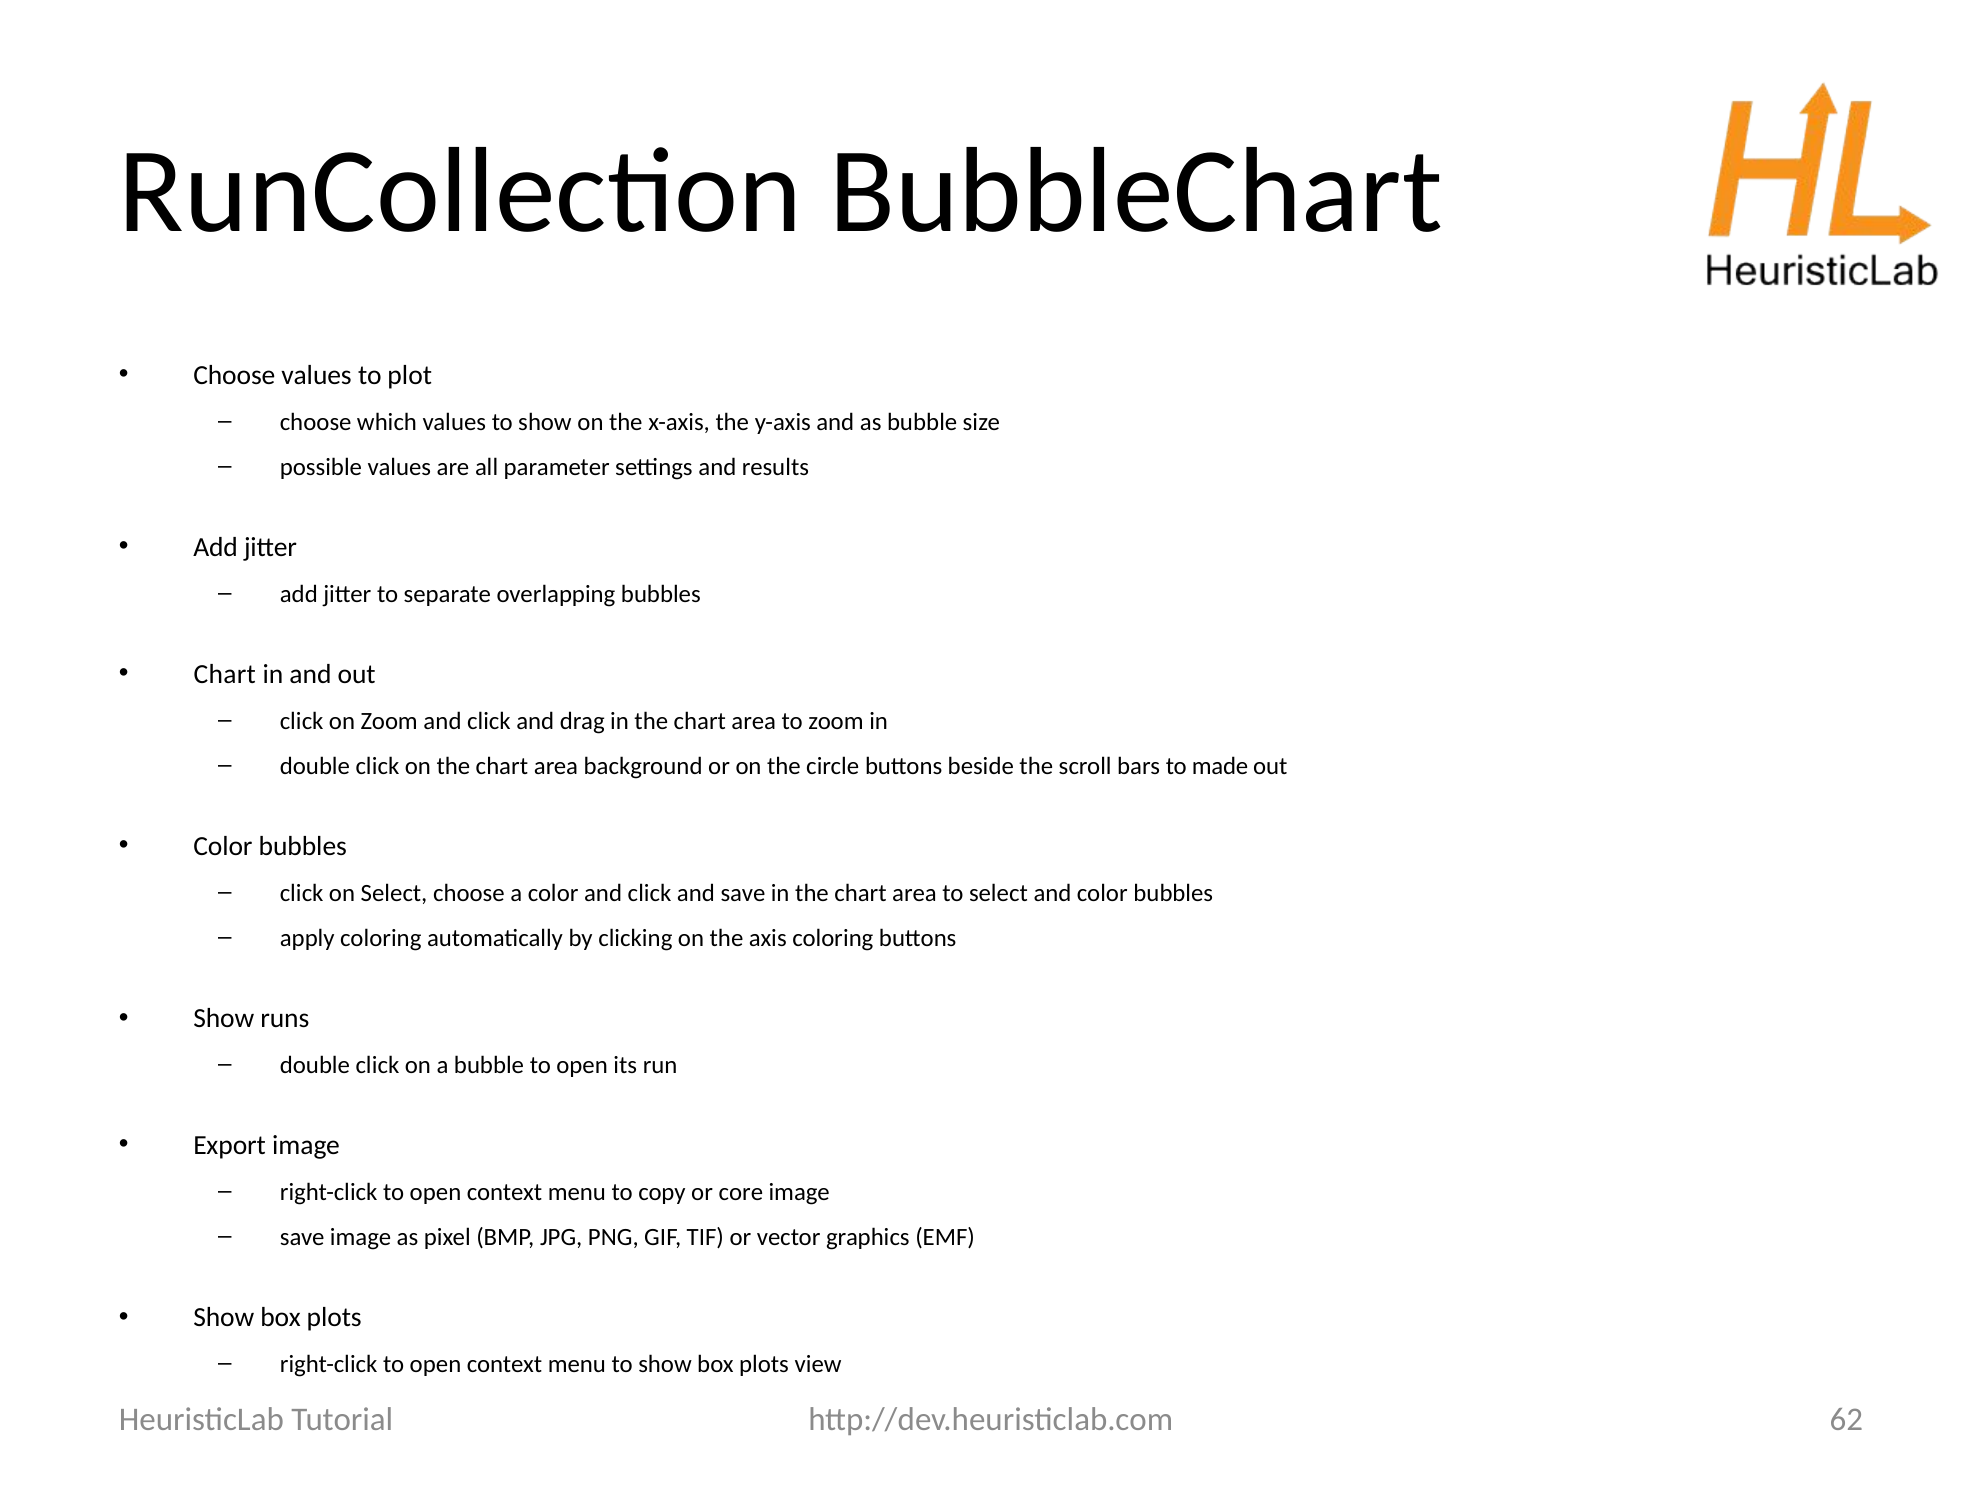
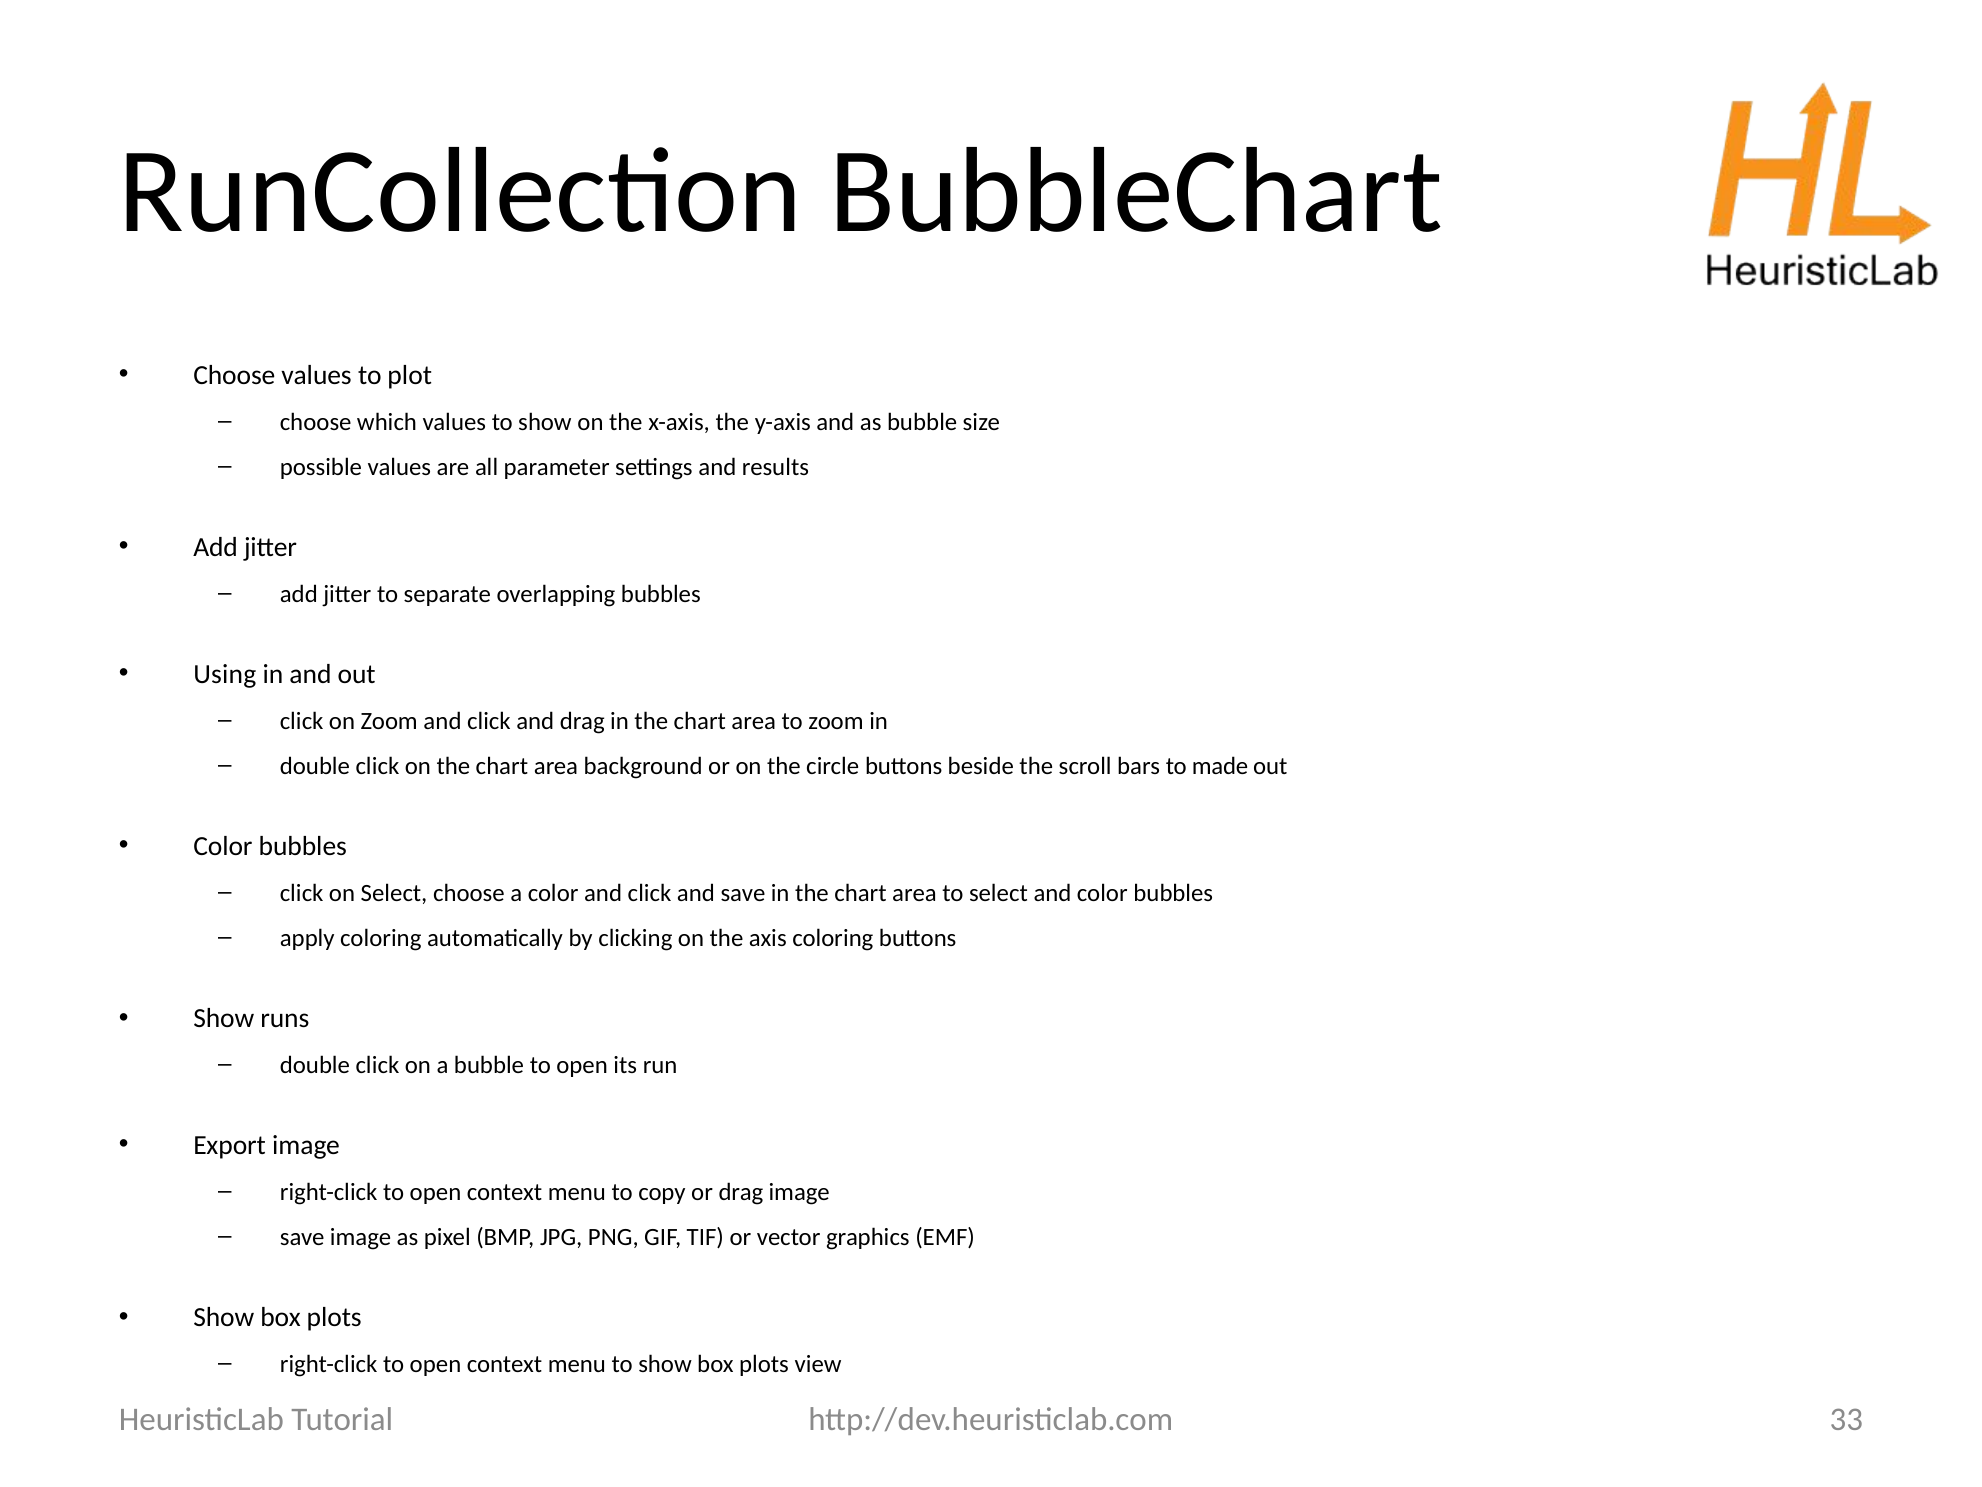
Chart: Chart -> Using (225, 674)
or core: core -> drag (741, 1192)
62: 62 -> 33 (1846, 1419)
